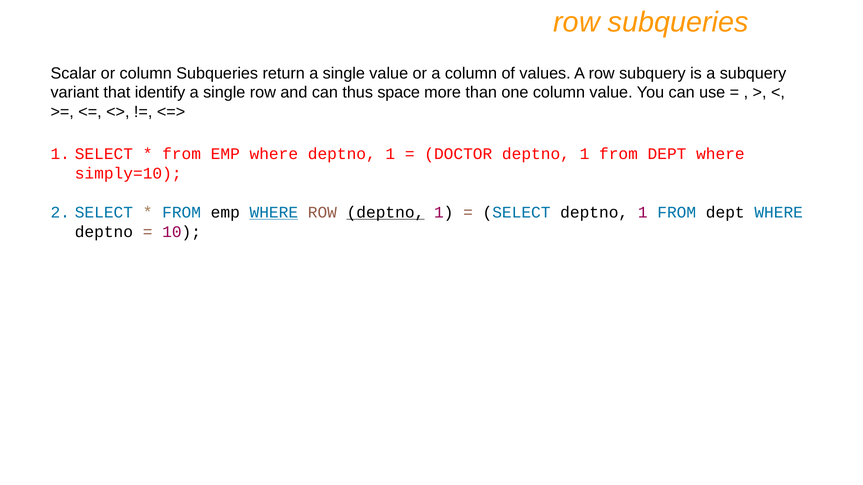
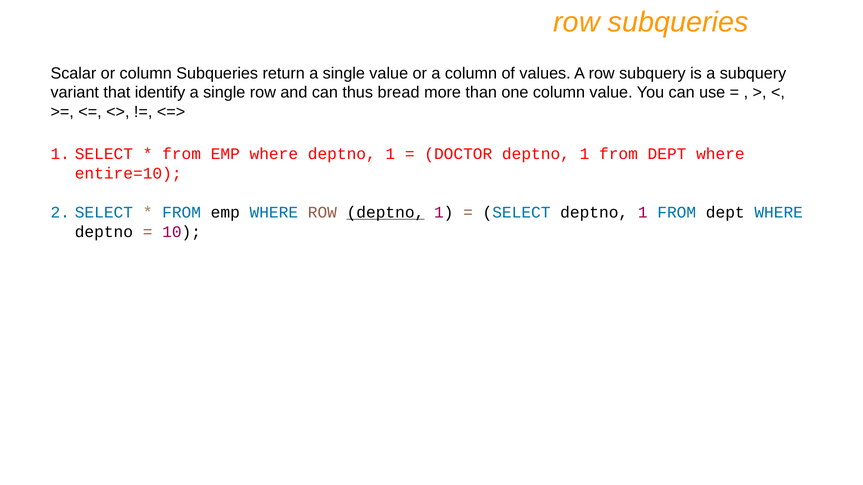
space: space -> bread (399, 93)
simply=10: simply=10 -> entire=10 (128, 174)
WHERE underline: present -> none (274, 212)
